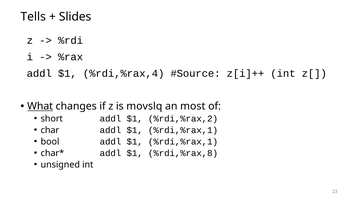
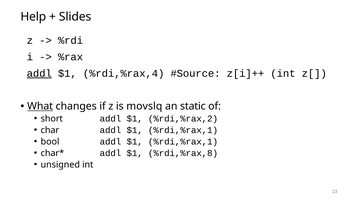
Tells: Tells -> Help (33, 17)
addl underline: none -> present (39, 73)
most: most -> static (193, 106)
